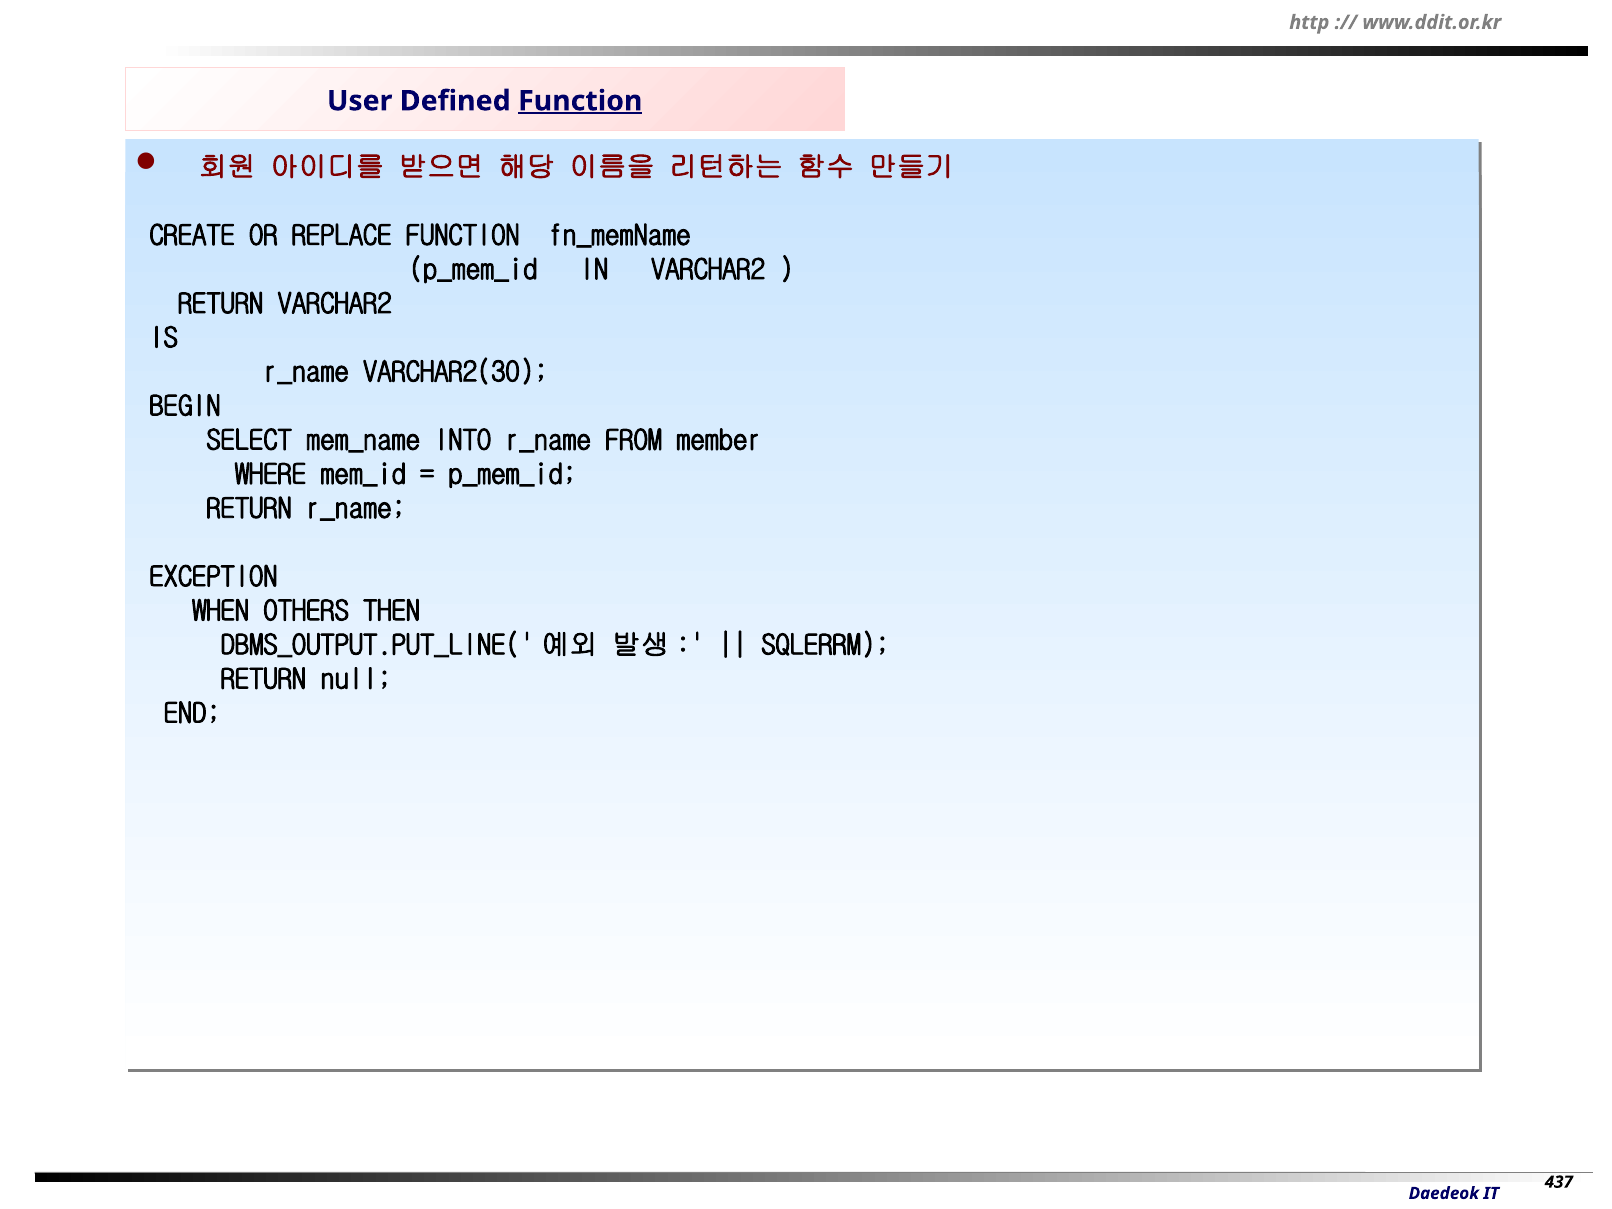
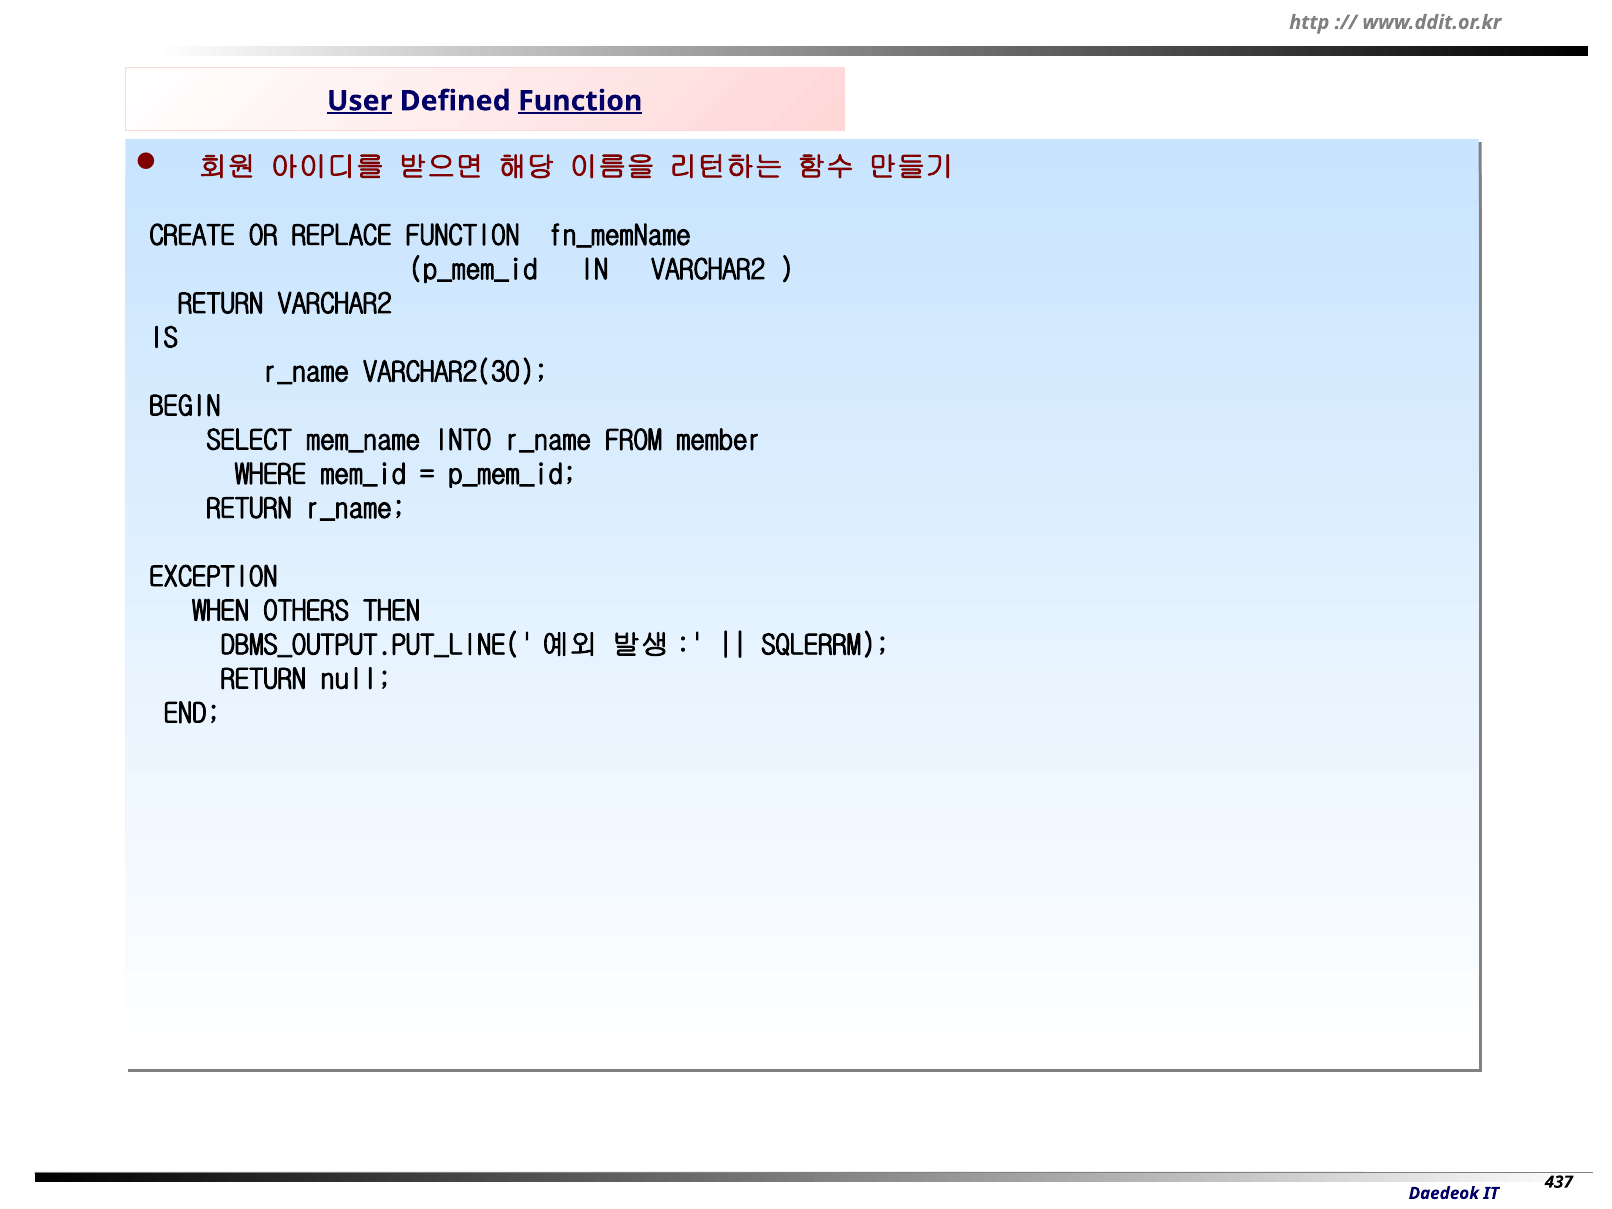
User underline: none -> present (360, 101)
